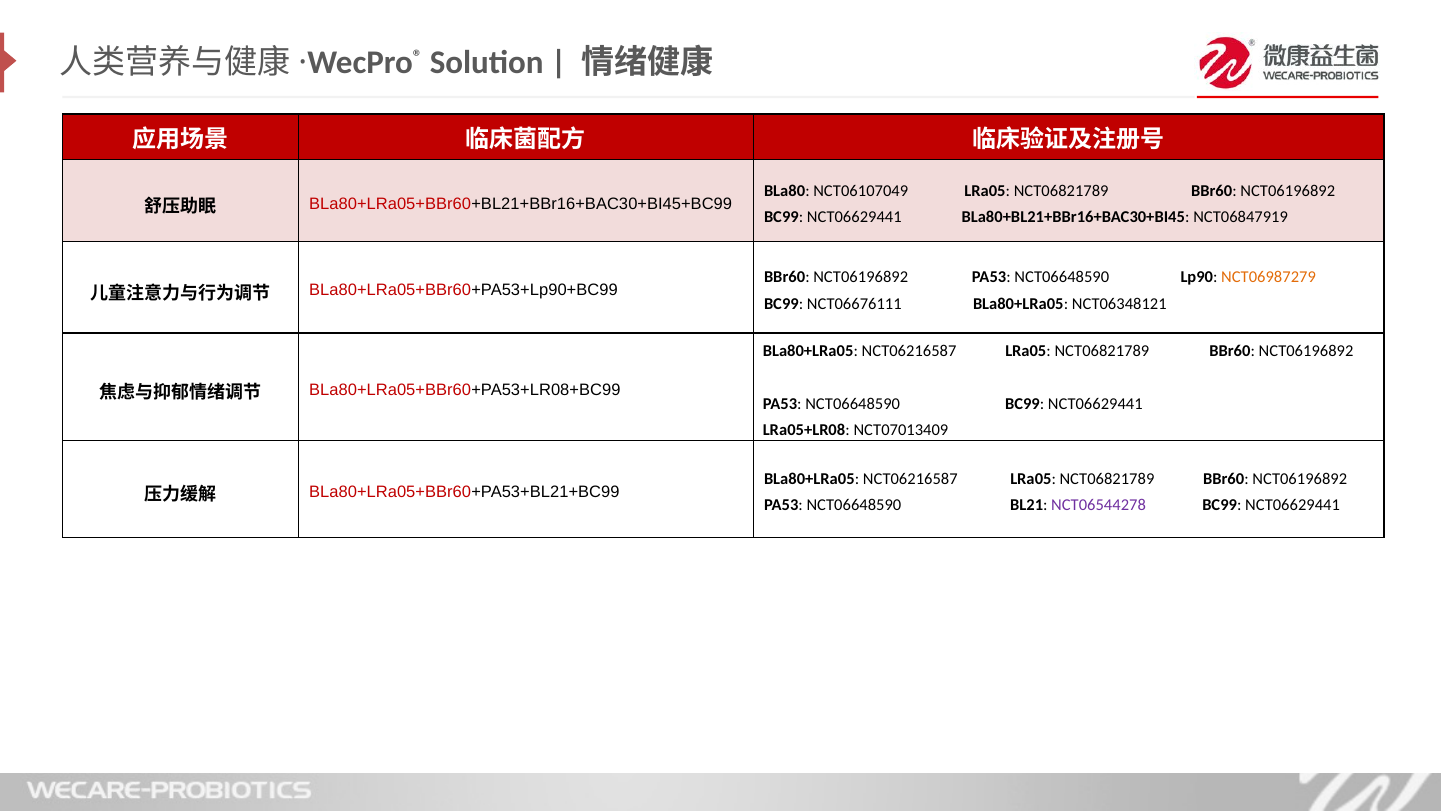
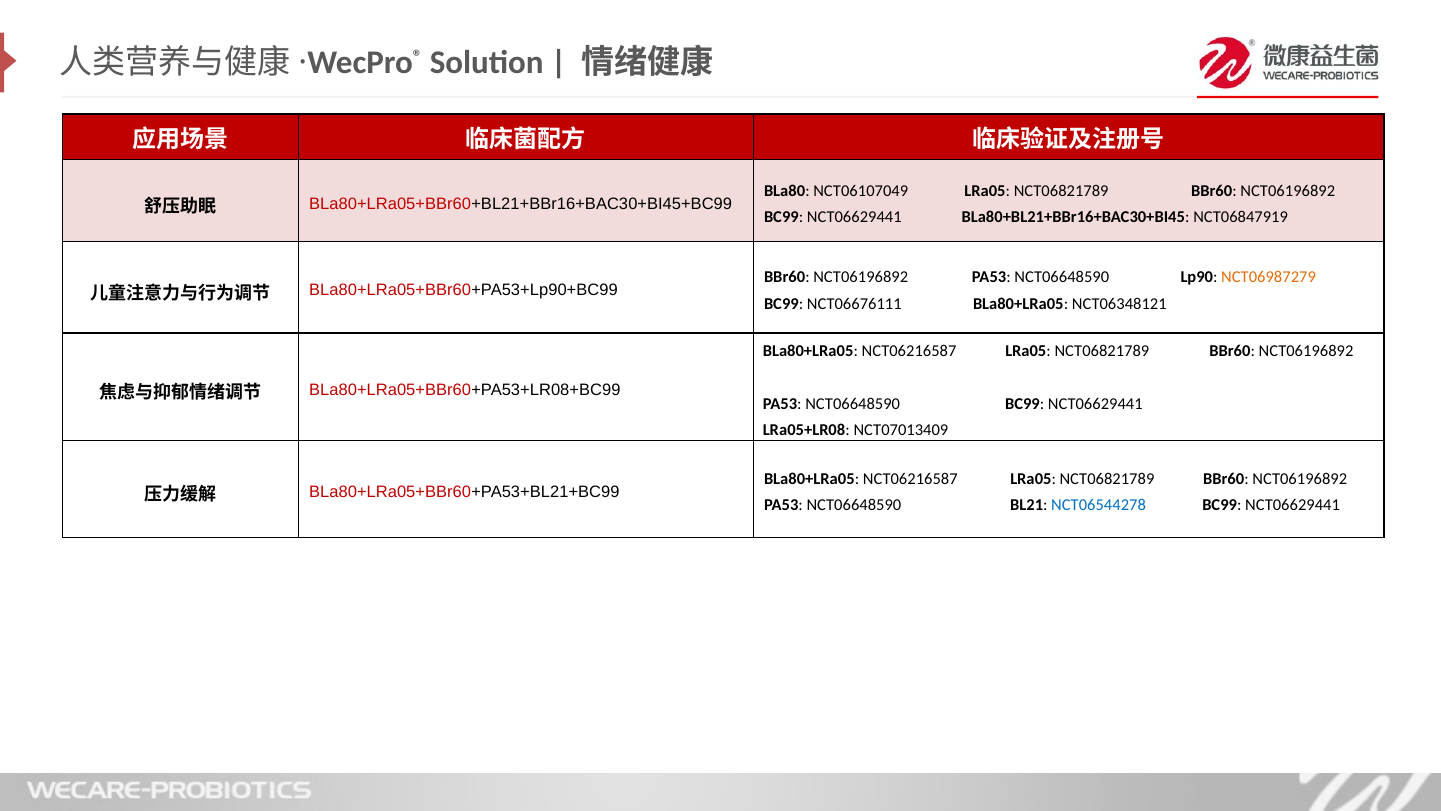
NCT06544278 colour: purple -> blue (1099, 505)
